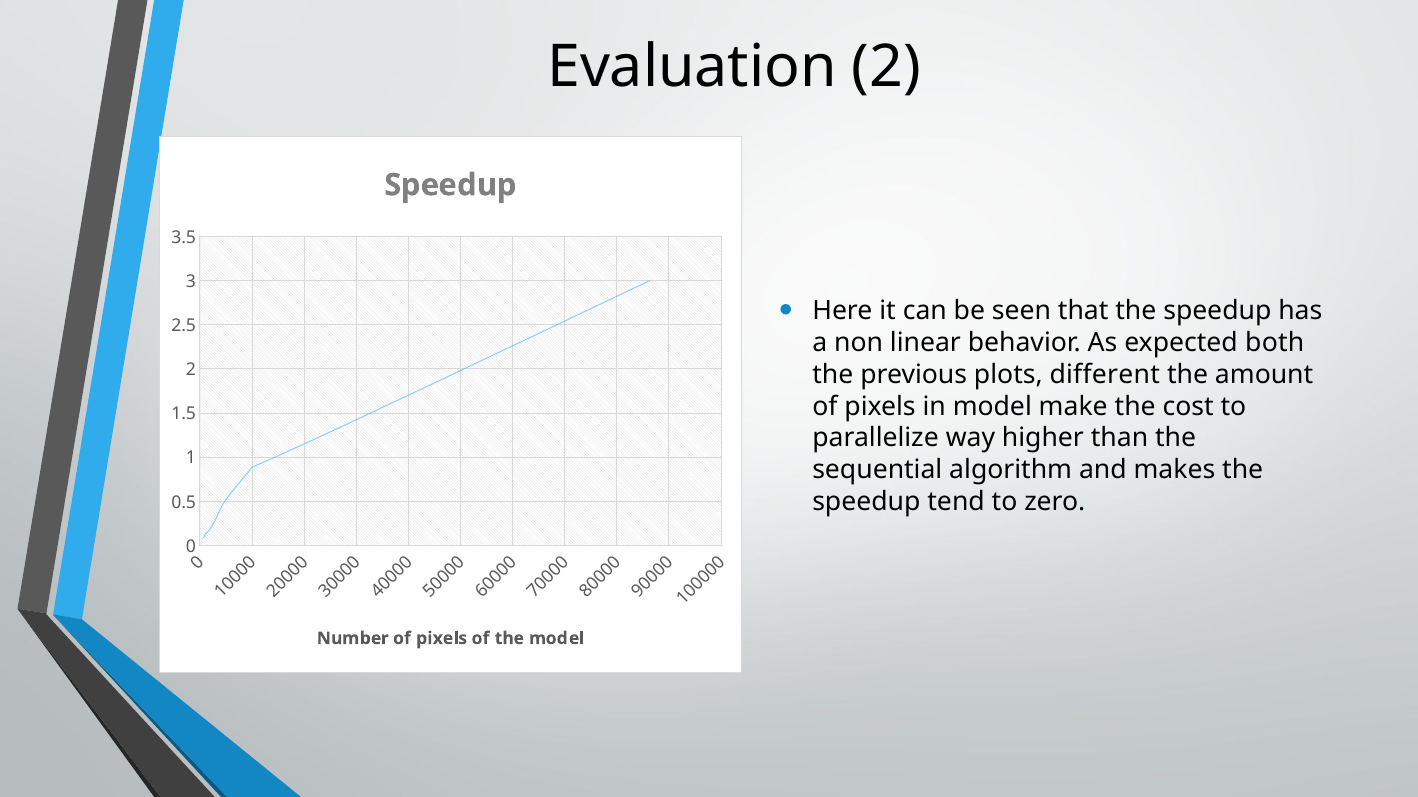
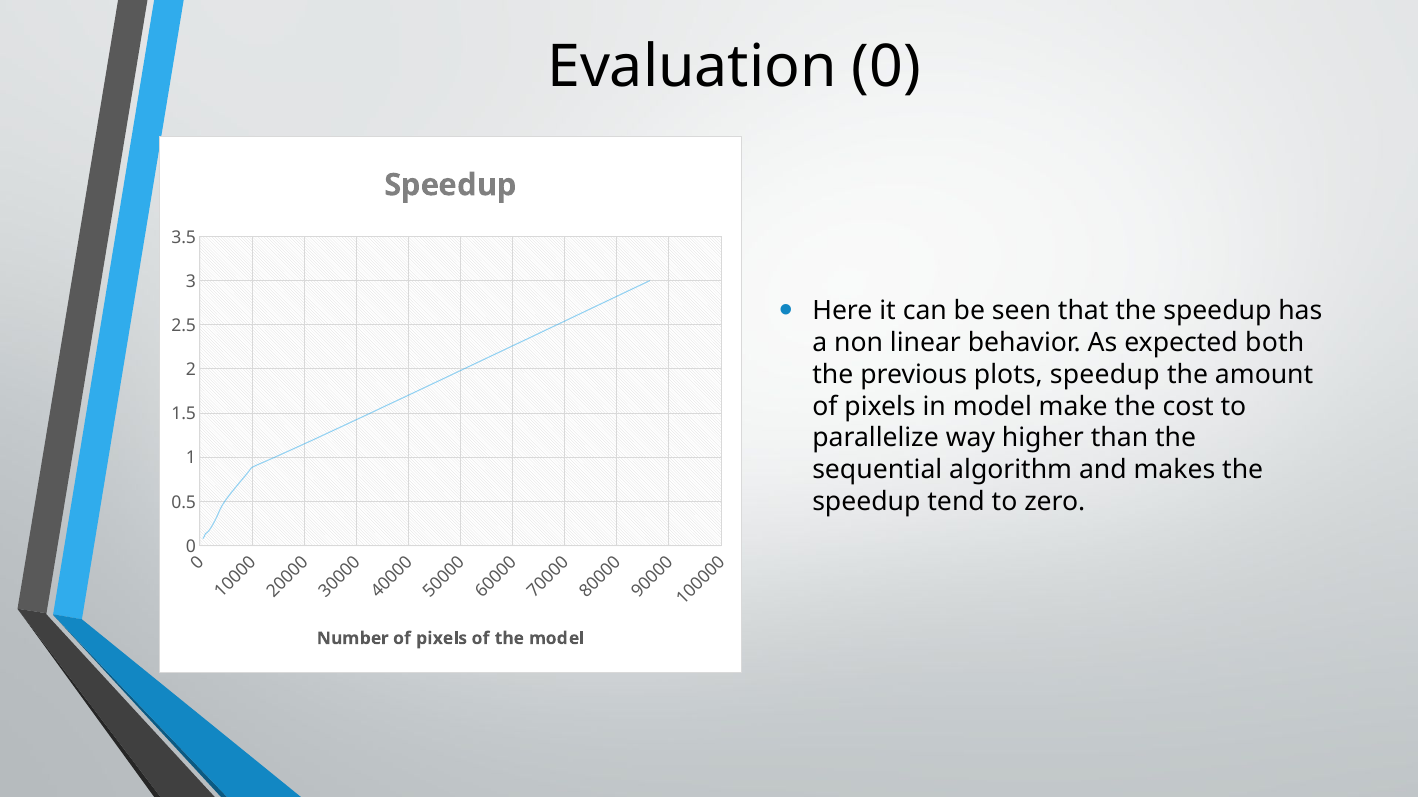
Evaluation 2: 2 -> 0 (886, 67)
plots different: different -> speedup (1105, 375)
